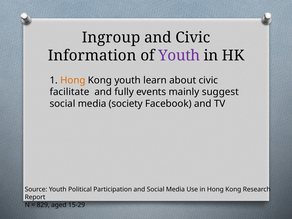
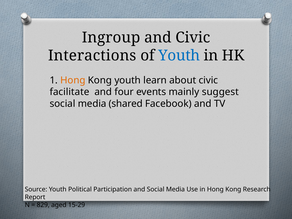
Information: Information -> Interactions (92, 56)
Youth colour: purple -> blue (179, 56)
fully: fully -> four (124, 92)
society: society -> shared (126, 104)
